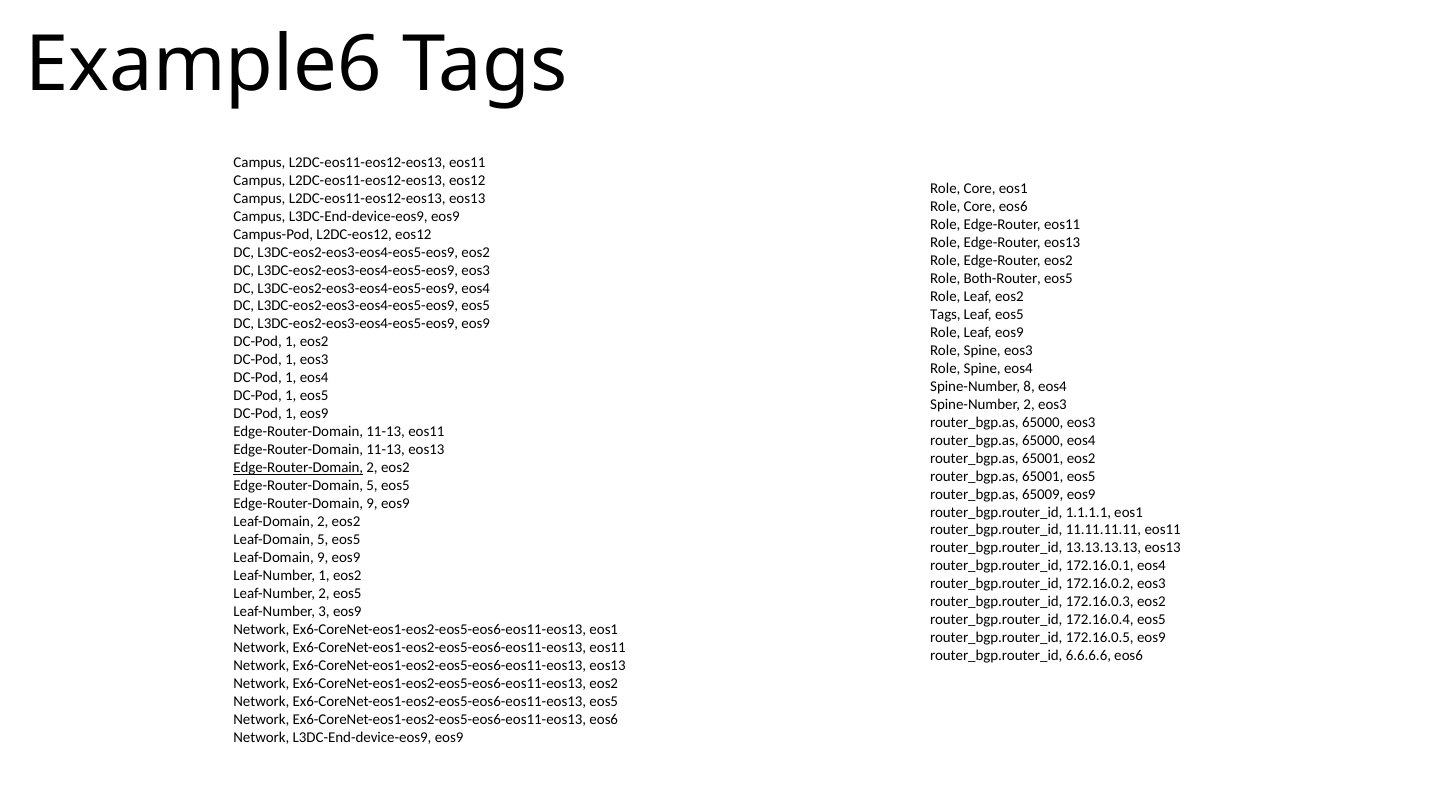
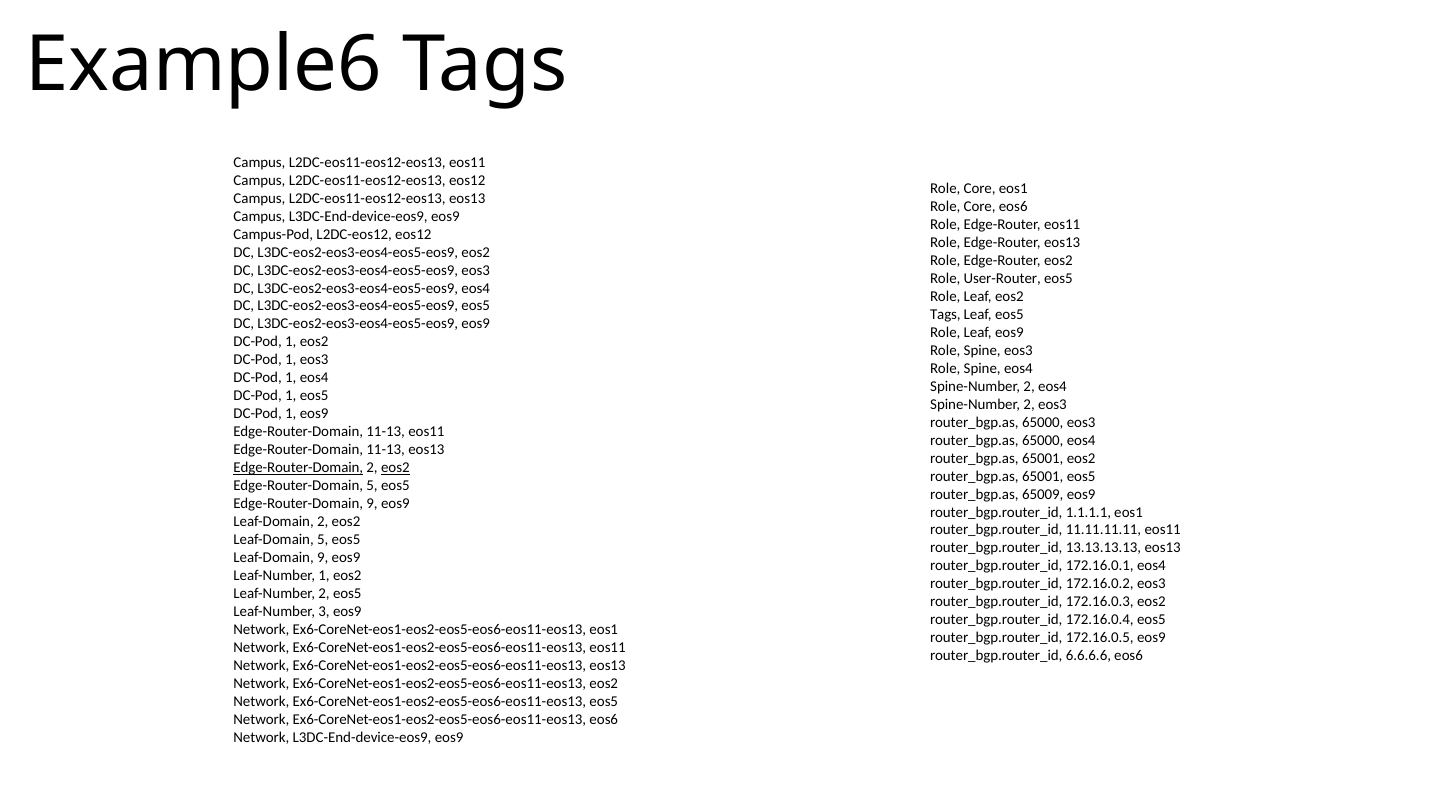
Both-Router: Both-Router -> User-Router (1002, 279)
8: 8 -> 2 (1029, 386)
eos2 underline: none -> present (395, 468)
